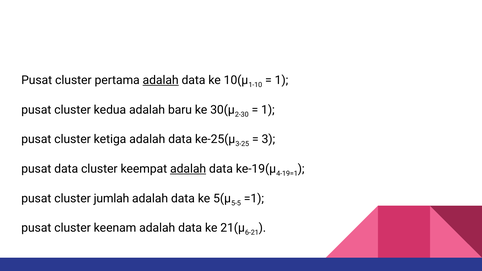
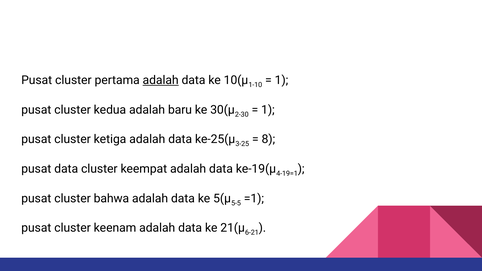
3: 3 -> 8 (268, 139)
adalah underline: present -> none (188, 169)
jumlah: jumlah -> bahwa (111, 199)
